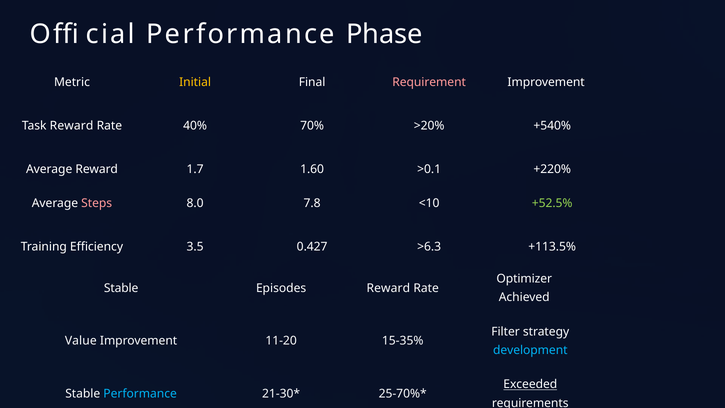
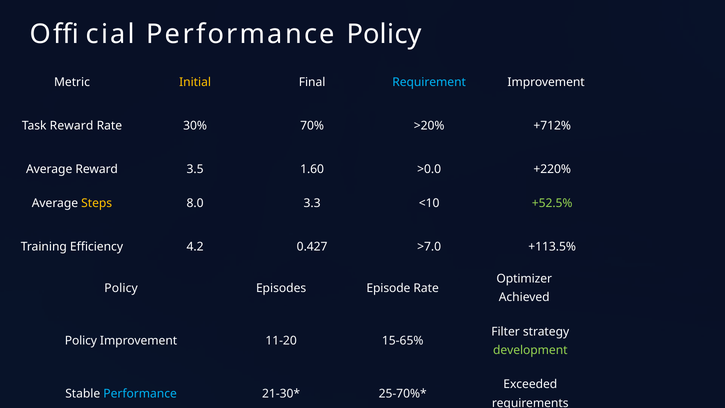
Performance Phase: Phase -> Policy (384, 34)
Requirement colour: pink -> light blue (429, 82)
40%: 40% -> 30% (195, 126)
+540%: +540% -> +712% (552, 126)
1.7: 1.7 -> 3.5 (195, 169)
>0.1: >0.1 -> >0.0 (429, 169)
Steps colour: pink -> yellow (97, 203)
7.8: 7.8 -> 3.3 (312, 203)
3.5: 3.5 -> 4.2 (195, 247)
>6.3: >6.3 -> >7.0 (429, 247)
Stable: Stable -> Policy (121, 288)
Episodes Reward: Reward -> Episode (388, 288)
Value: Value -> Policy (81, 341)
15-35%: 15-35% -> 15-65% (403, 341)
development colour: light blue -> light green (530, 350)
Exceeded underline: present -> none (530, 384)
